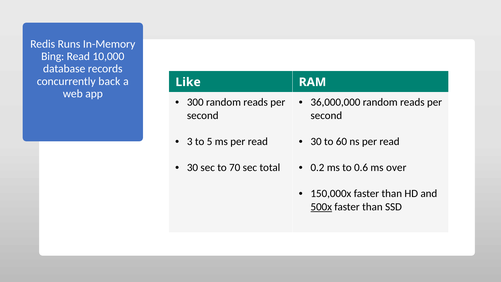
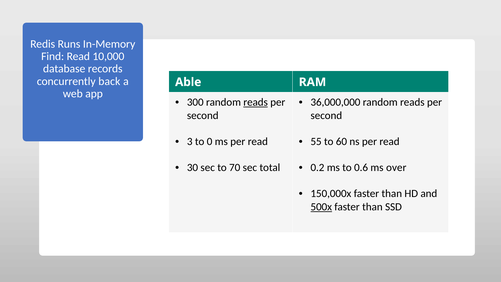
Bing: Bing -> Find (53, 56)
Like: Like -> Able (188, 82)
reads underline: none -> present (256, 102)
5: 5 -> 0 (210, 141)
30: 30 -> 55 (316, 141)
